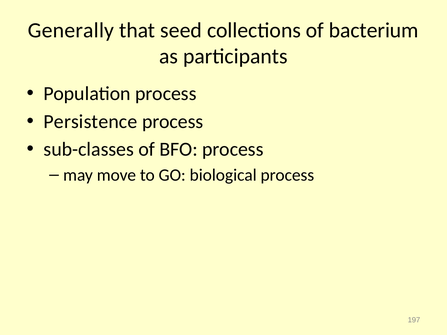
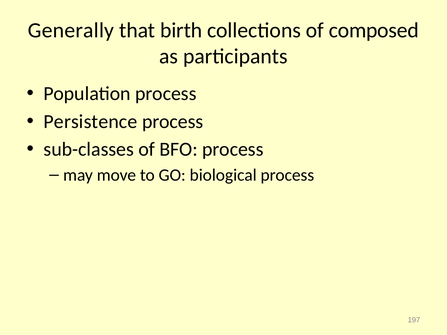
seed: seed -> birth (181, 30)
bacterium: bacterium -> composed (374, 30)
